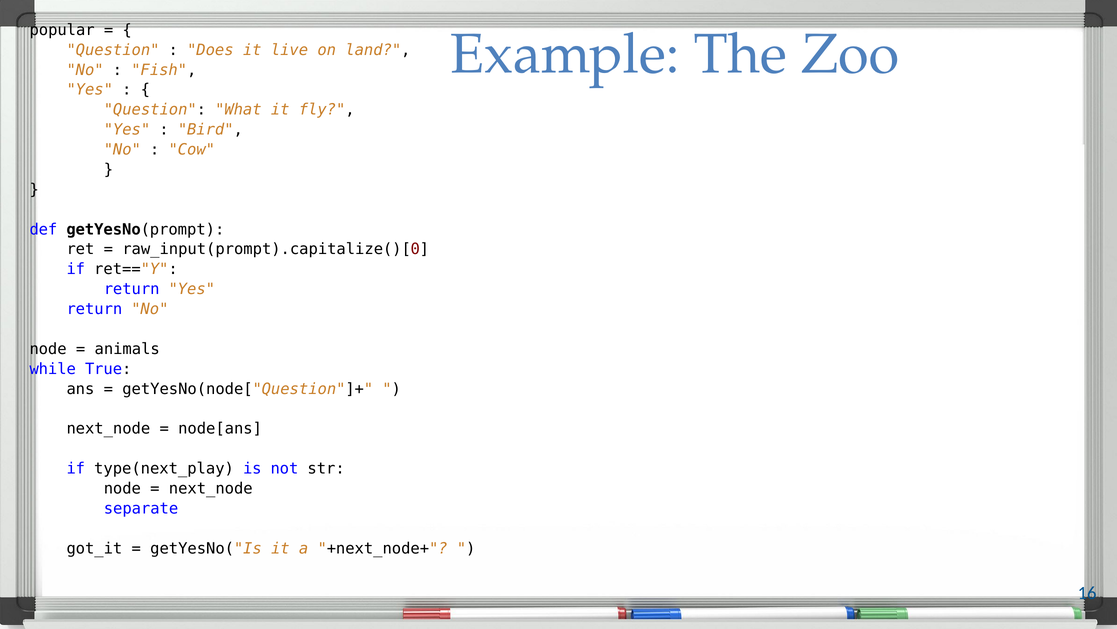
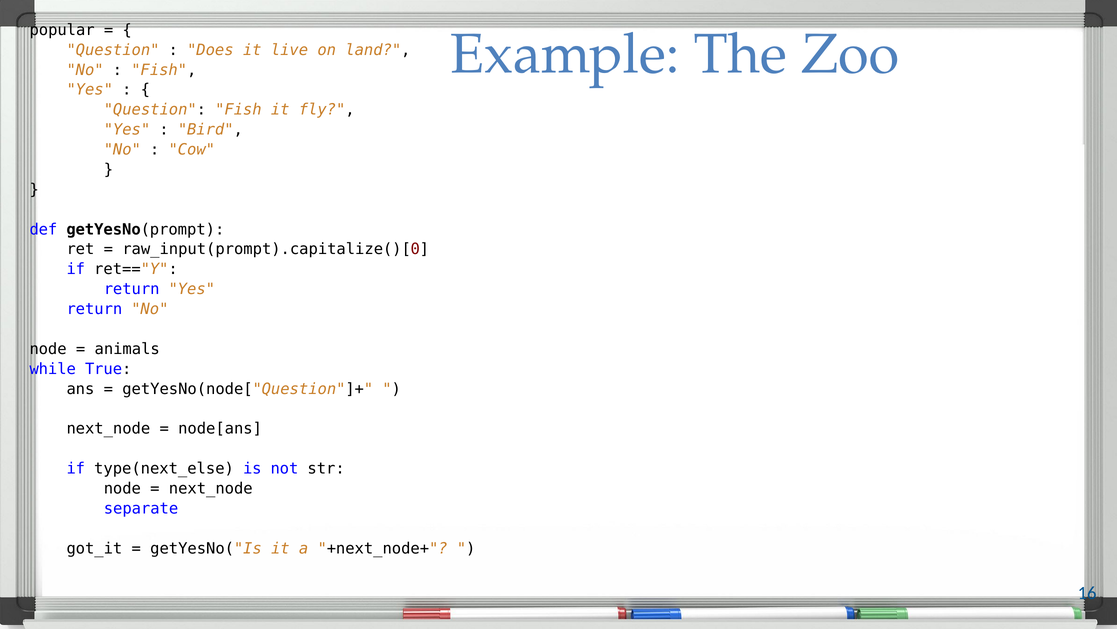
Question What: What -> Fish (238, 110)
type(next_play: type(next_play -> type(next_else (164, 468)
